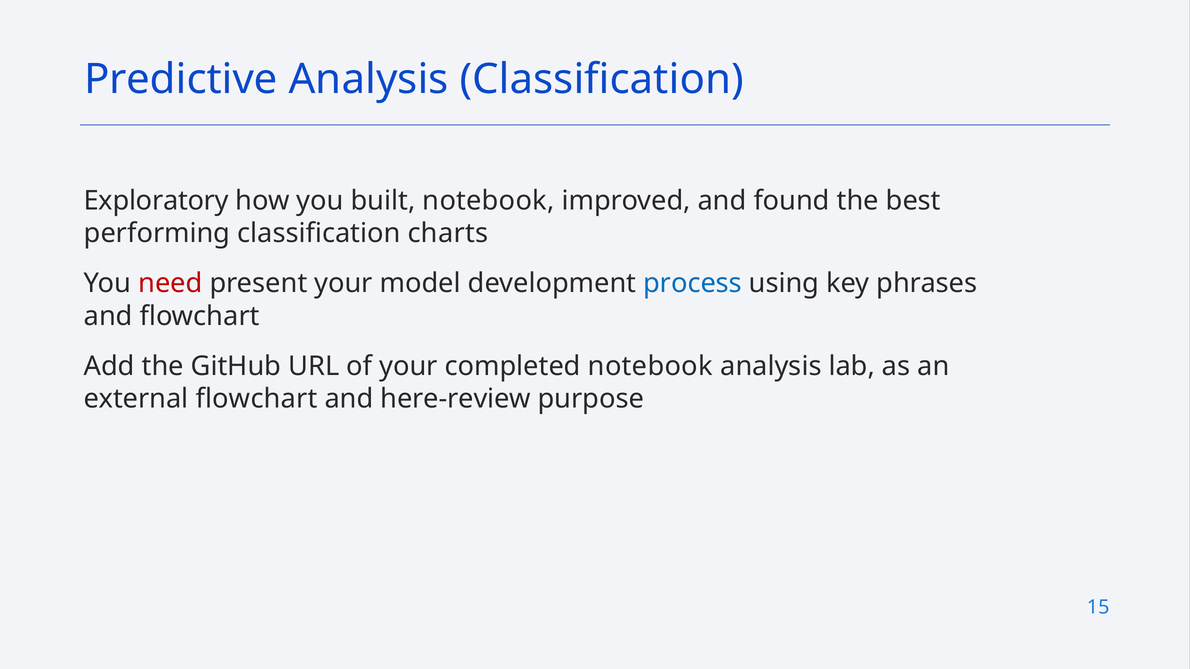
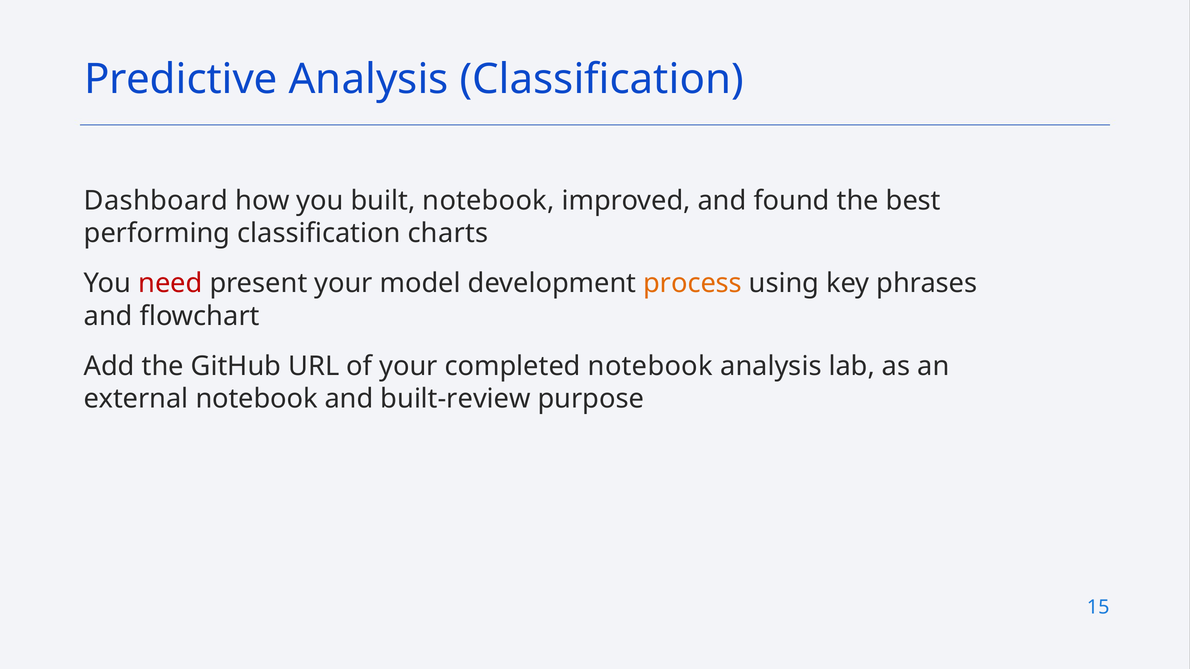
Exploratory: Exploratory -> Dashboard (156, 201)
process colour: blue -> orange (693, 284)
external flowchart: flowchart -> notebook (257, 399)
here-review: here-review -> built-review (456, 399)
